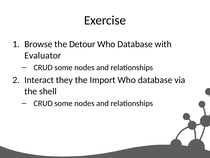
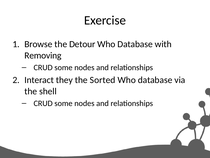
Evaluator: Evaluator -> Removing (43, 55)
Import: Import -> Sorted (103, 80)
